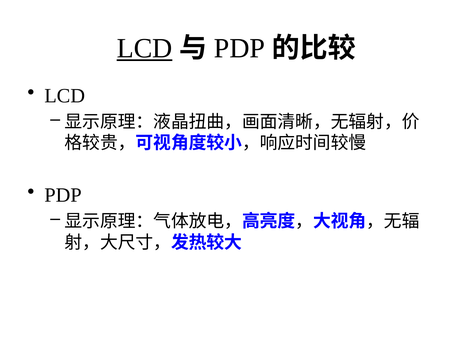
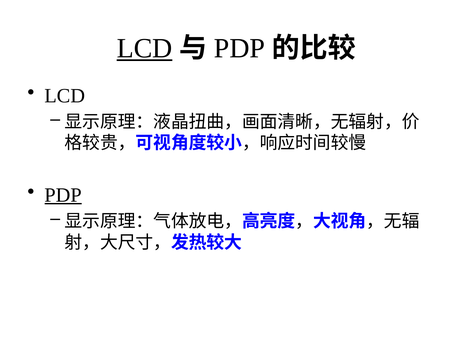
PDP underline: none -> present (63, 195)
